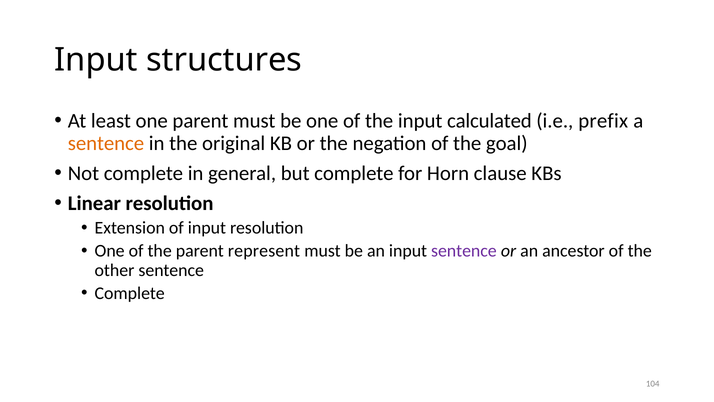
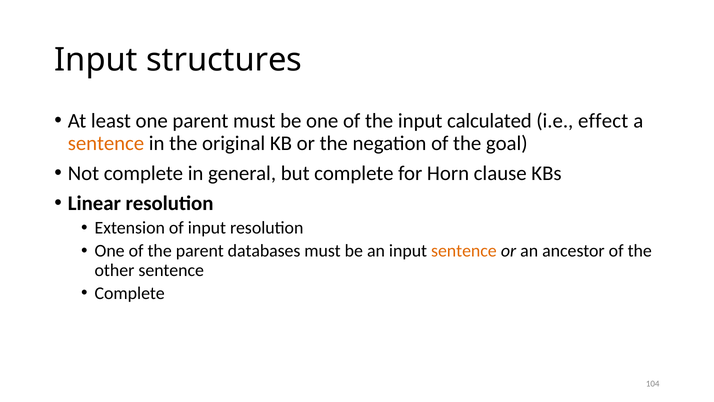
prefix: prefix -> effect (603, 121)
represent: represent -> databases (264, 251)
sentence colour: purple -> orange (464, 251)
